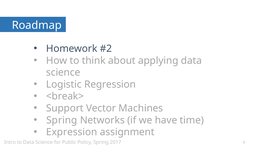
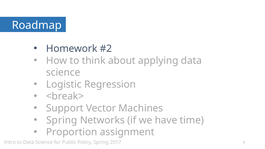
Expression: Expression -> Proportion (72, 132)
